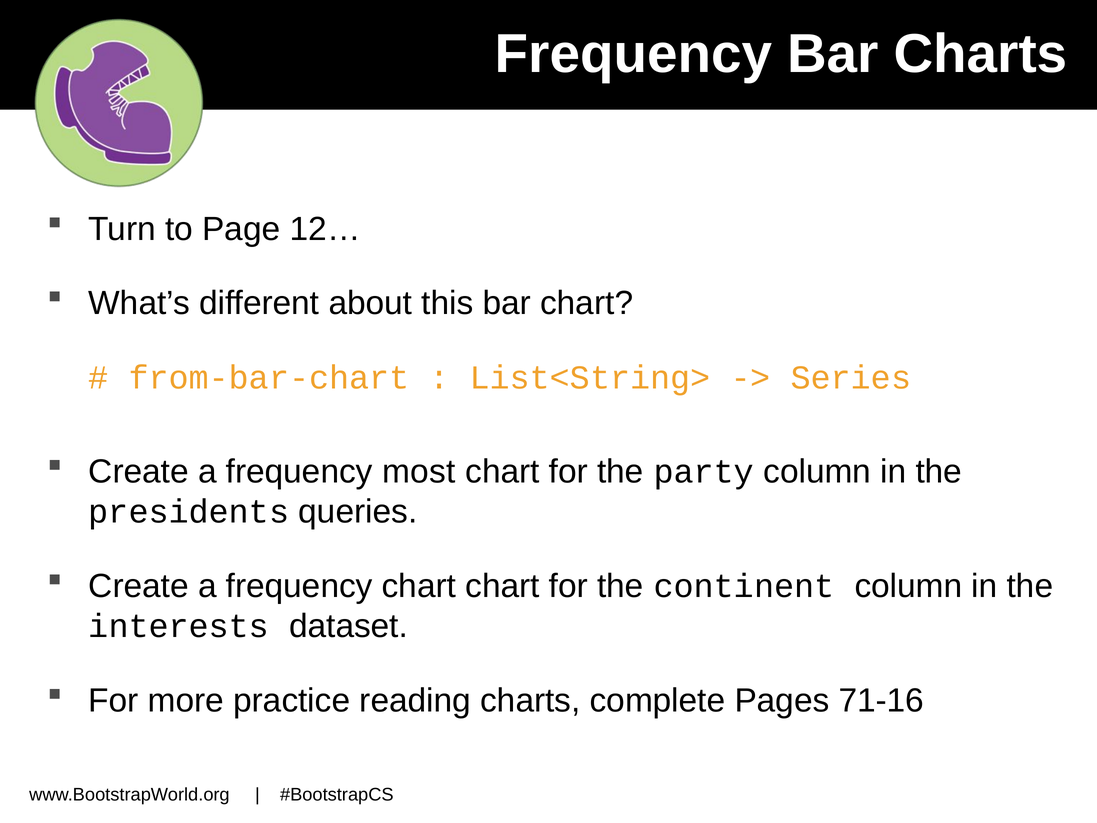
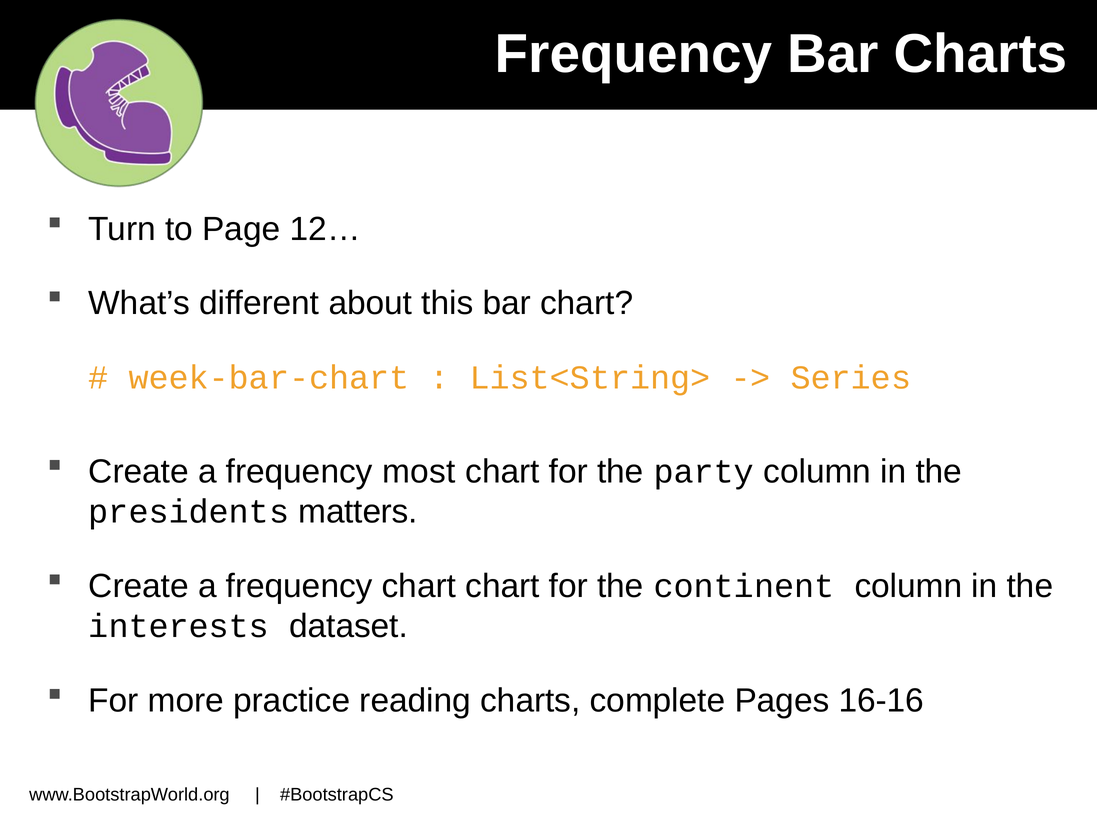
from-bar-chart: from-bar-chart -> week-bar-chart (269, 378)
queries: queries -> matters (358, 512)
71-16: 71-16 -> 16-16 (881, 701)
